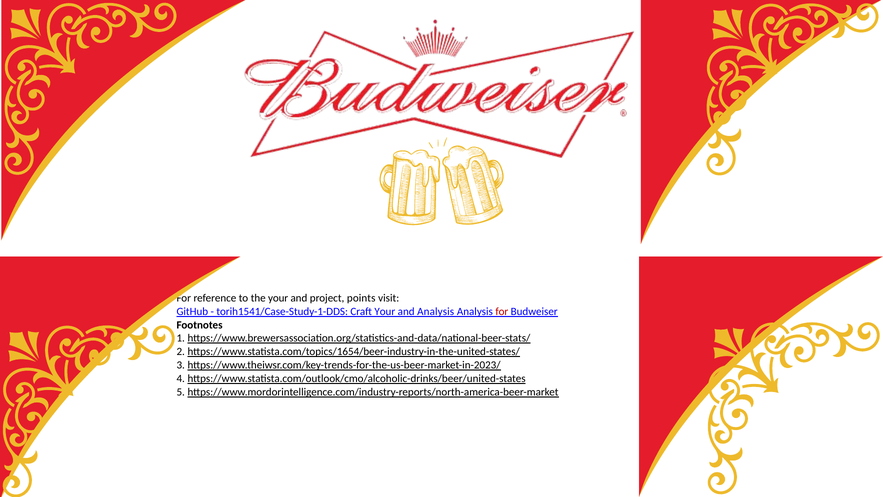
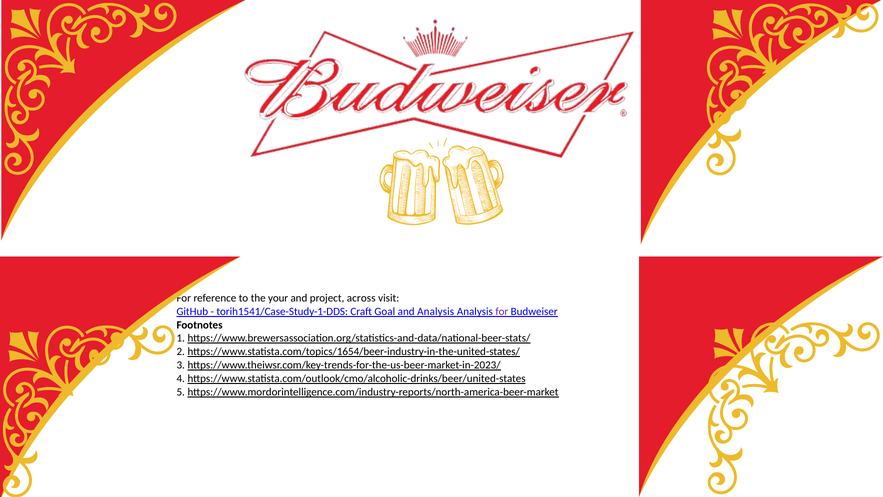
points: points -> across (361, 298)
Craft Your: Your -> Goal (385, 311)
for colour: red -> purple (502, 311)
